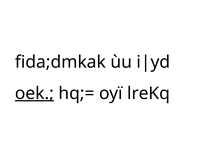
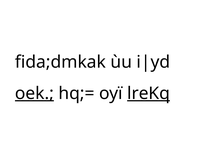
lreKq underline: none -> present (149, 94)
